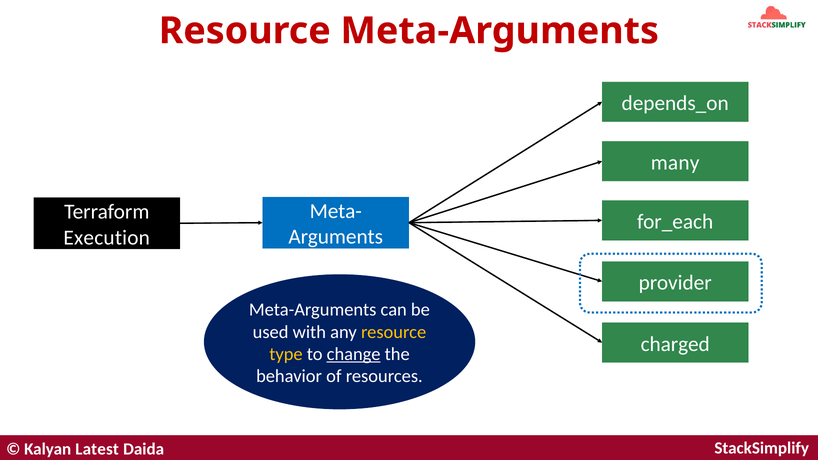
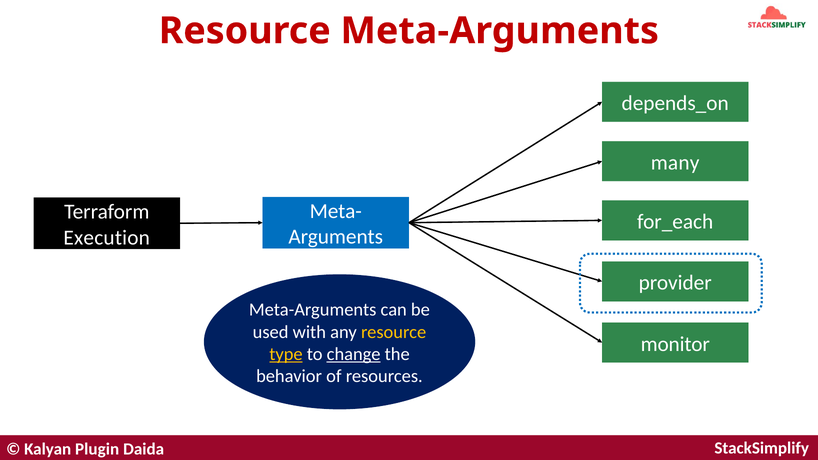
charged: charged -> monitor (675, 344)
type underline: none -> present (286, 354)
Latest: Latest -> Plugin (97, 449)
